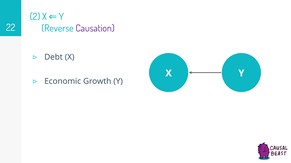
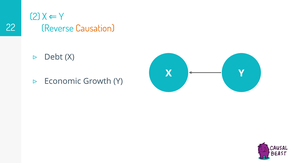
Causation colour: purple -> orange (95, 28)
